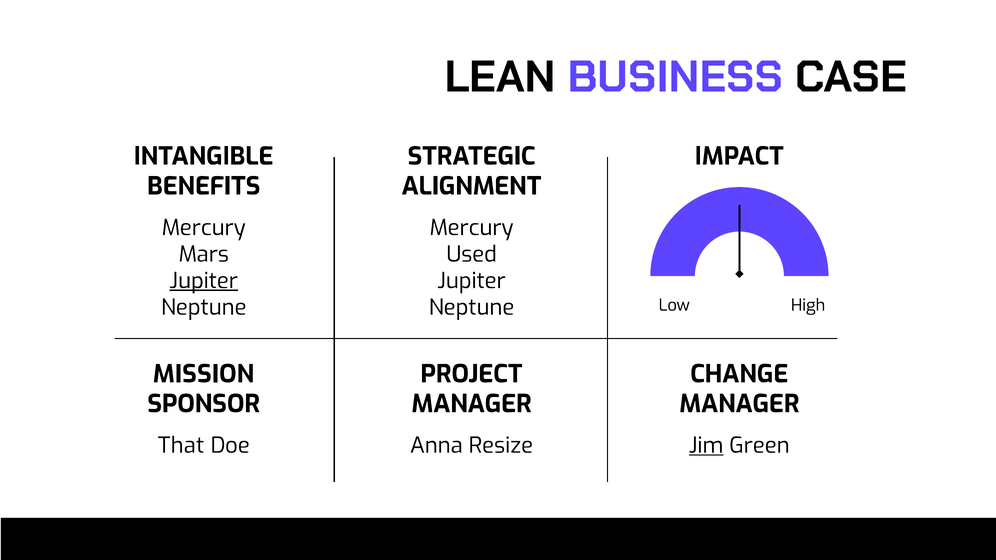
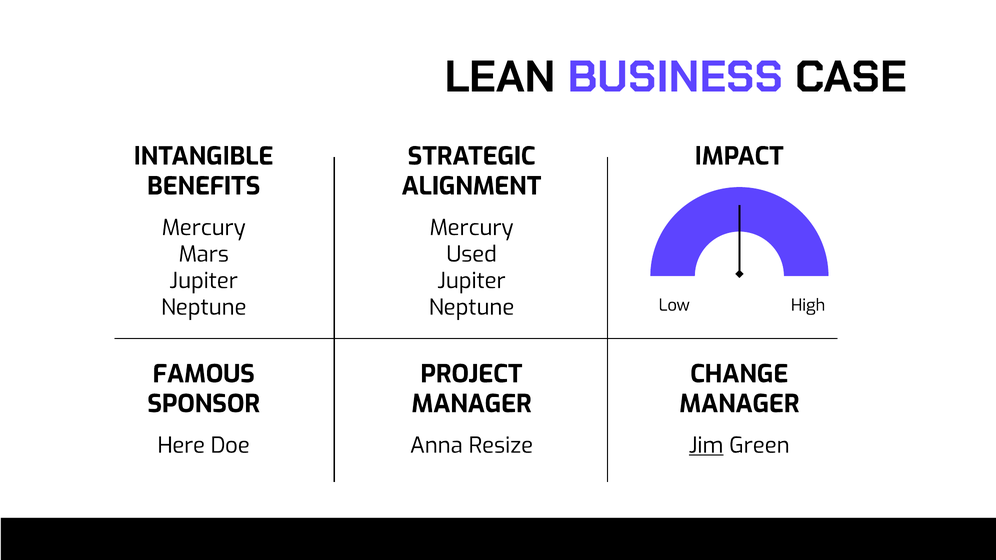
Jupiter underline: present -> none (204, 281)
MISSION: MISSION -> FAMOUS (204, 374)
That: That -> Here (181, 446)
